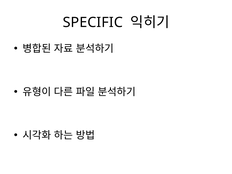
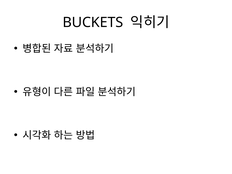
SPECIFIC: SPECIFIC -> BUCKETS (93, 22)
